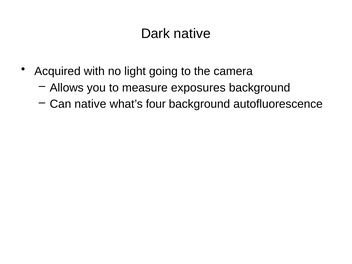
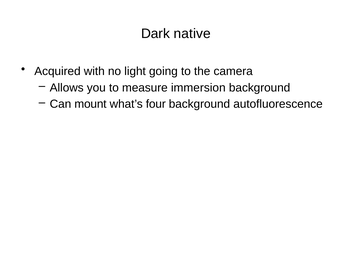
exposures: exposures -> immersion (198, 88)
Can native: native -> mount (90, 104)
